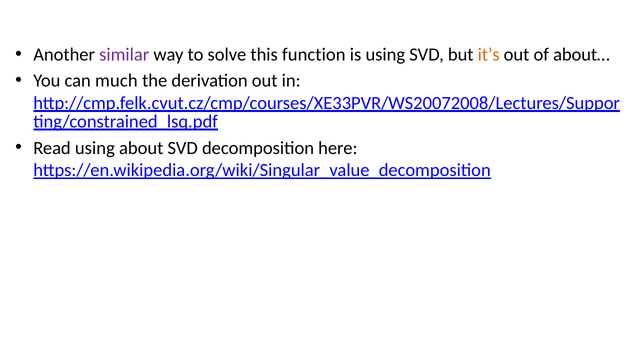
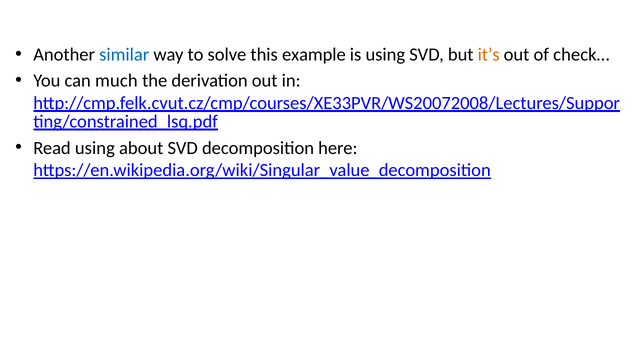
similar colour: purple -> blue (124, 55)
function: function -> example (314, 55)
about…: about… -> check… (581, 55)
